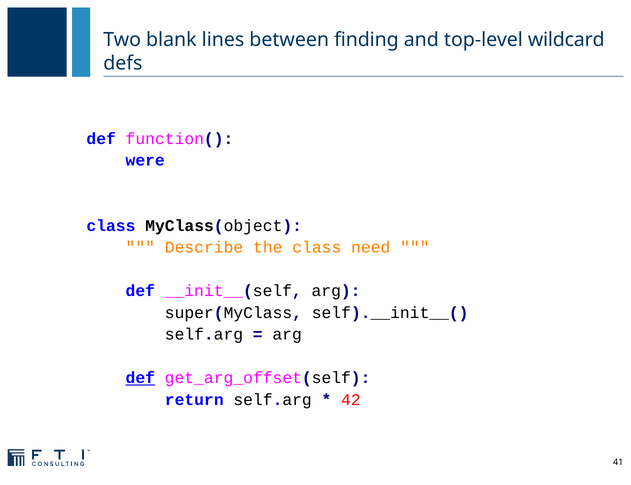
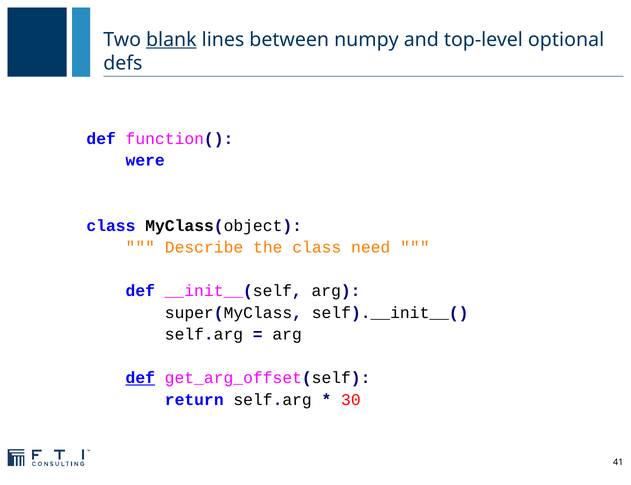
blank underline: none -> present (171, 40)
finding: finding -> numpy (366, 40)
wildcard: wildcard -> optional (566, 40)
42: 42 -> 30 (351, 399)
